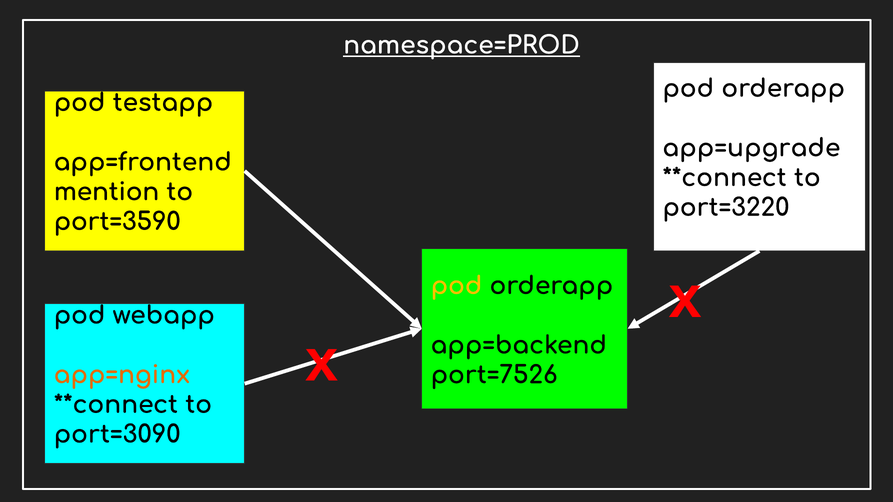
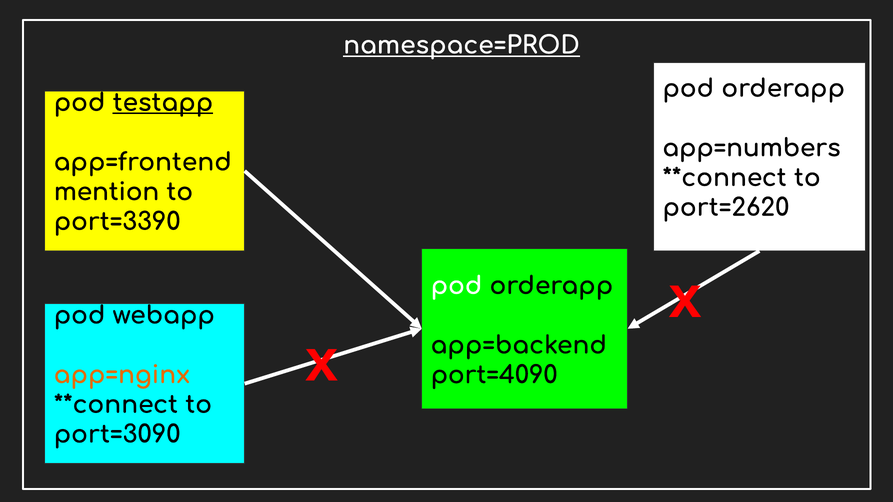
testapp underline: none -> present (163, 103)
app=upgrade: app=upgrade -> app=numbers (752, 148)
port=3220: port=3220 -> port=2620 (726, 208)
port=3590: port=3590 -> port=3390 (117, 222)
pod colour: yellow -> white (456, 286)
port=7526: port=7526 -> port=4090 (494, 375)
